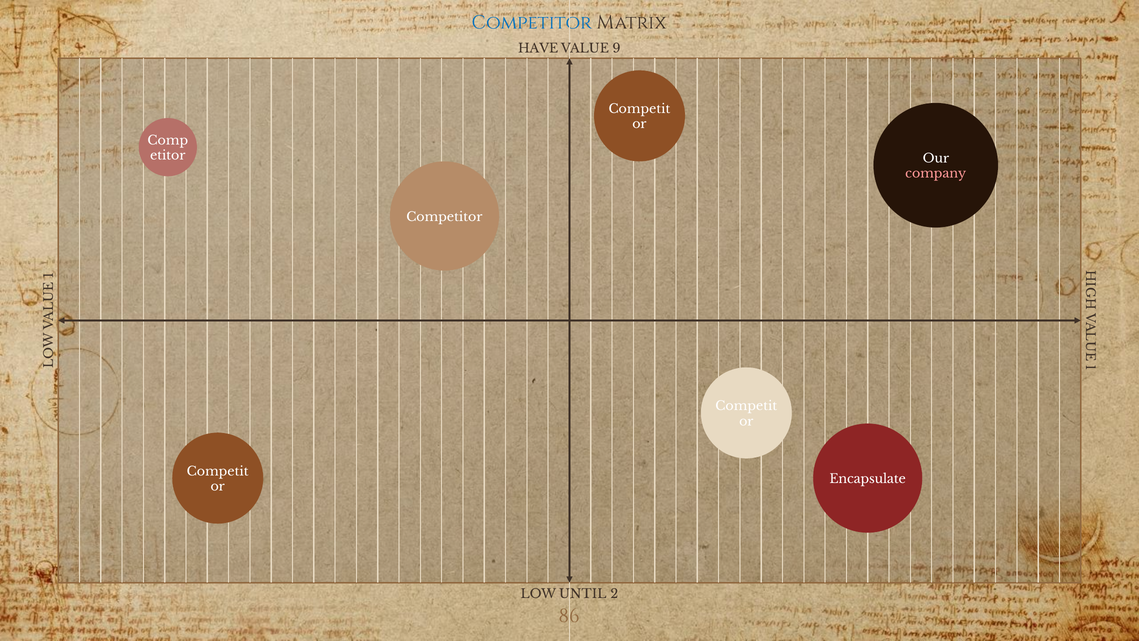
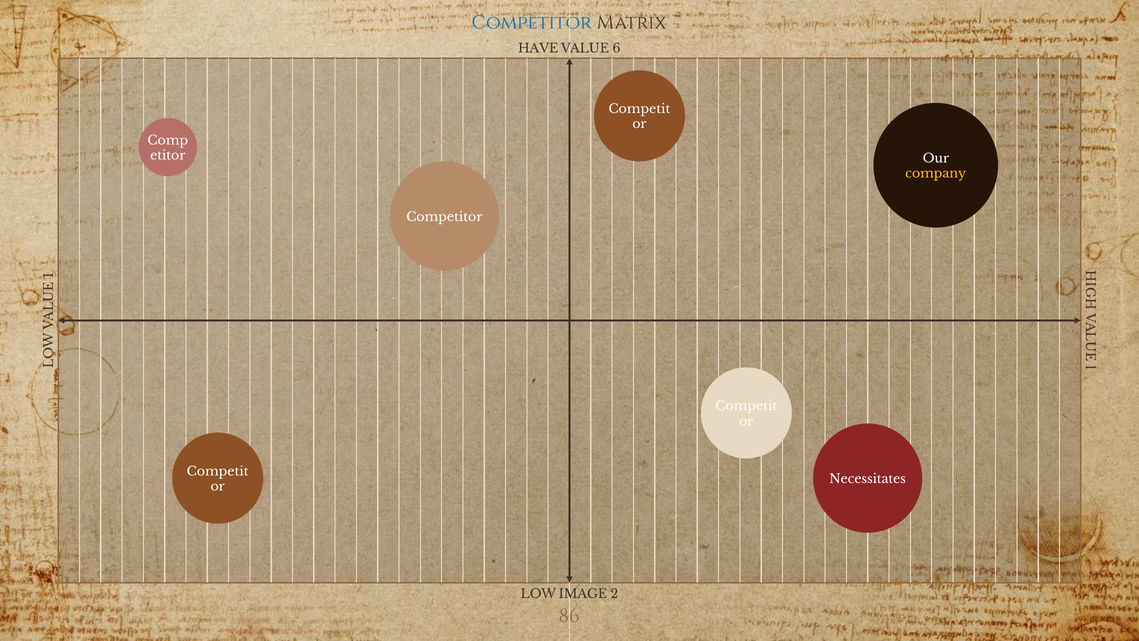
9: 9 -> 6 (616, 49)
company colour: pink -> yellow (936, 174)
Encapsulate: Encapsulate -> Necessitates (868, 479)
UNTIL: UNTIL -> IMAGE (583, 594)
